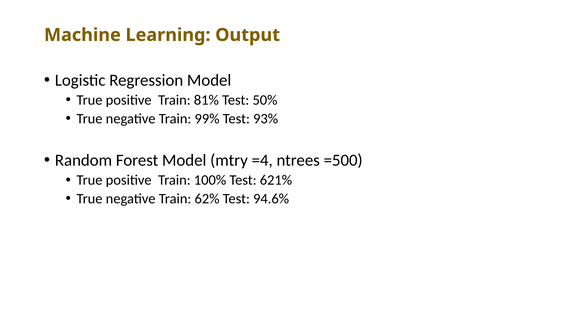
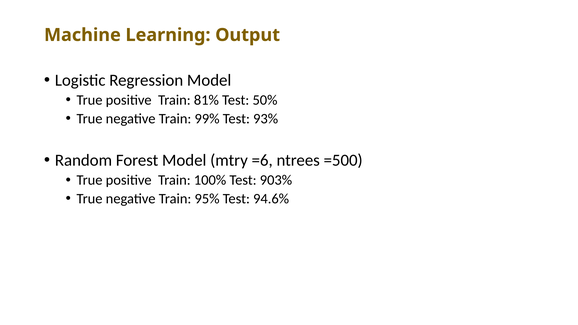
=4: =4 -> =6 (262, 160)
621%: 621% -> 903% (276, 180)
62%: 62% -> 95% (207, 199)
